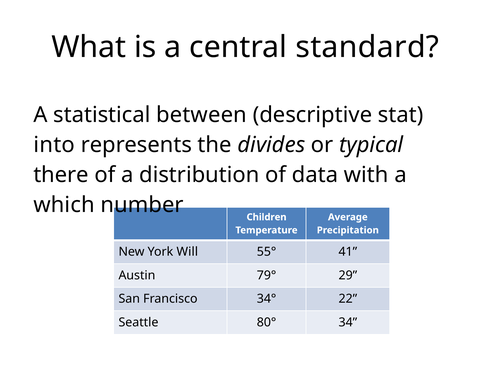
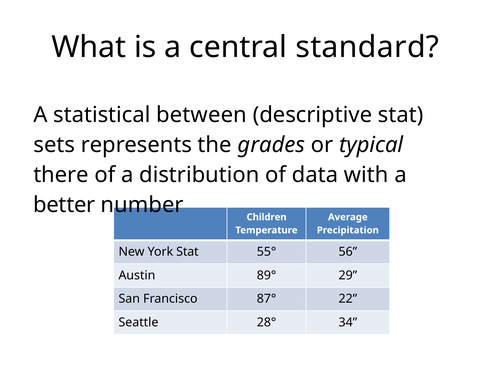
into: into -> sets (54, 145)
divides: divides -> grades (271, 145)
which: which -> better (64, 205)
York Will: Will -> Stat (187, 252)
41: 41 -> 56 (348, 252)
79°: 79° -> 89° (267, 275)
34°: 34° -> 87° (267, 299)
80°: 80° -> 28° (267, 322)
